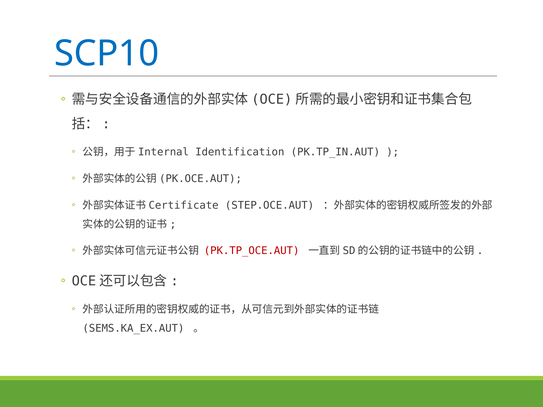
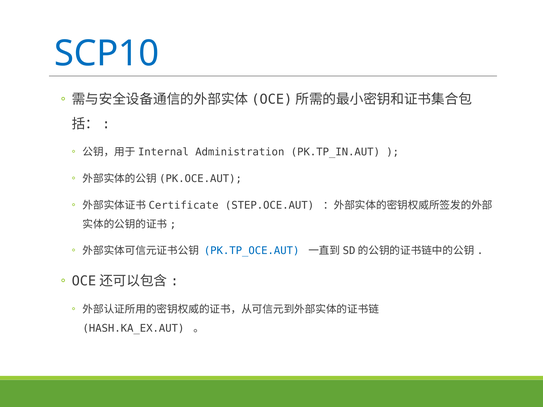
Identification: Identification -> Administration (240, 152)
PK.TP_OCE.AUT colour: red -> blue (252, 251)
SEMS.KA_EX.AUT: SEMS.KA_EX.AUT -> HASH.KA_EX.AUT (133, 329)
